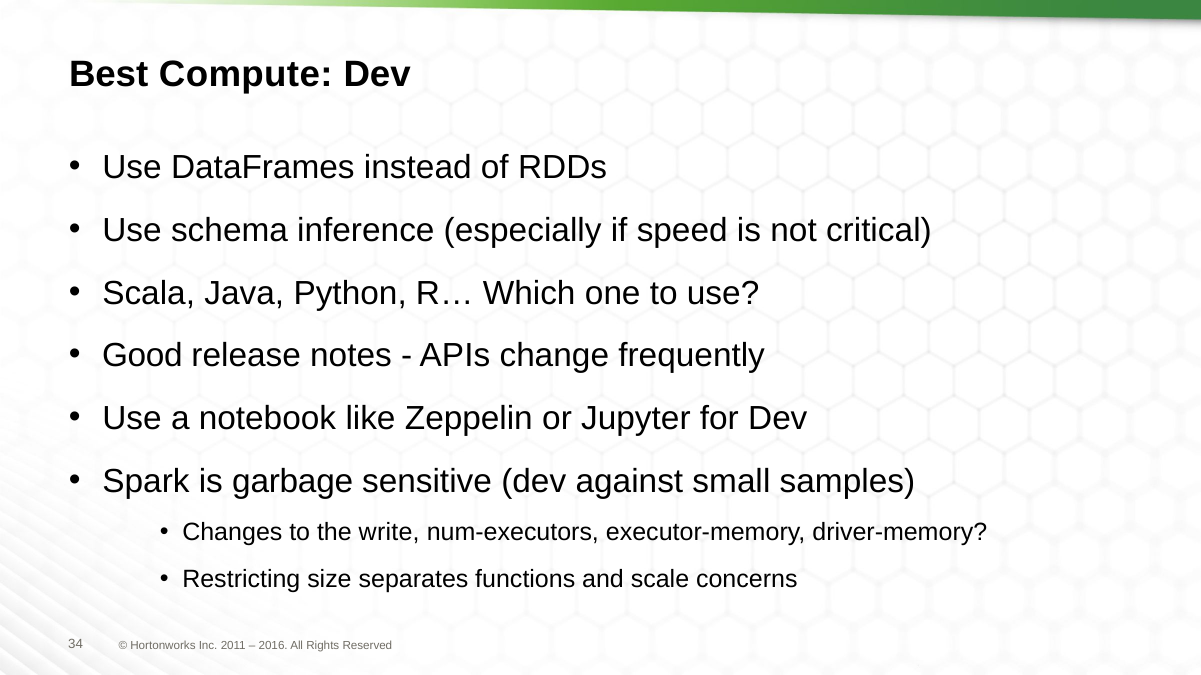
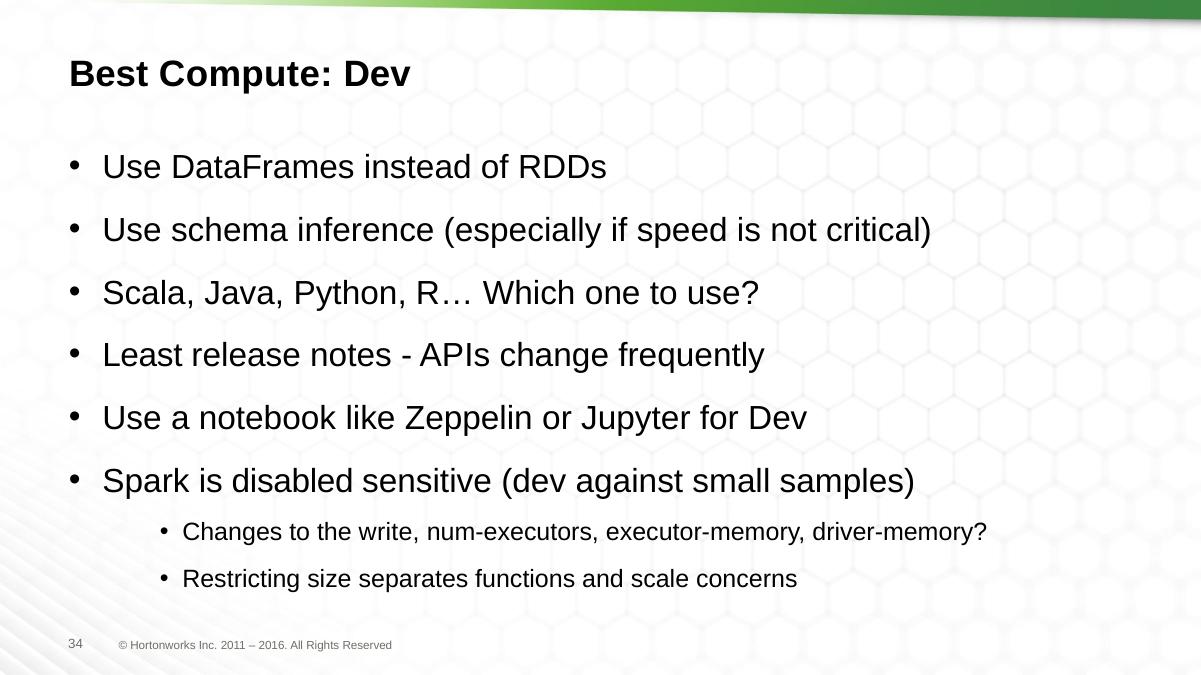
Good: Good -> Least (142, 356)
garbage: garbage -> disabled (293, 481)
